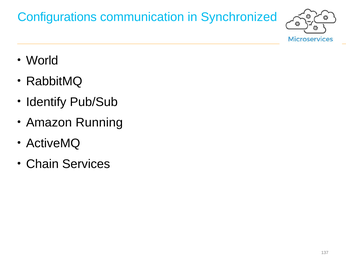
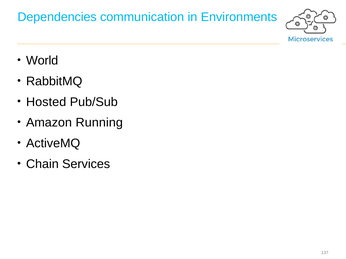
Configurations: Configurations -> Dependencies (57, 17)
Synchronized: Synchronized -> Environments (239, 17)
Identify: Identify -> Hosted (46, 102)
